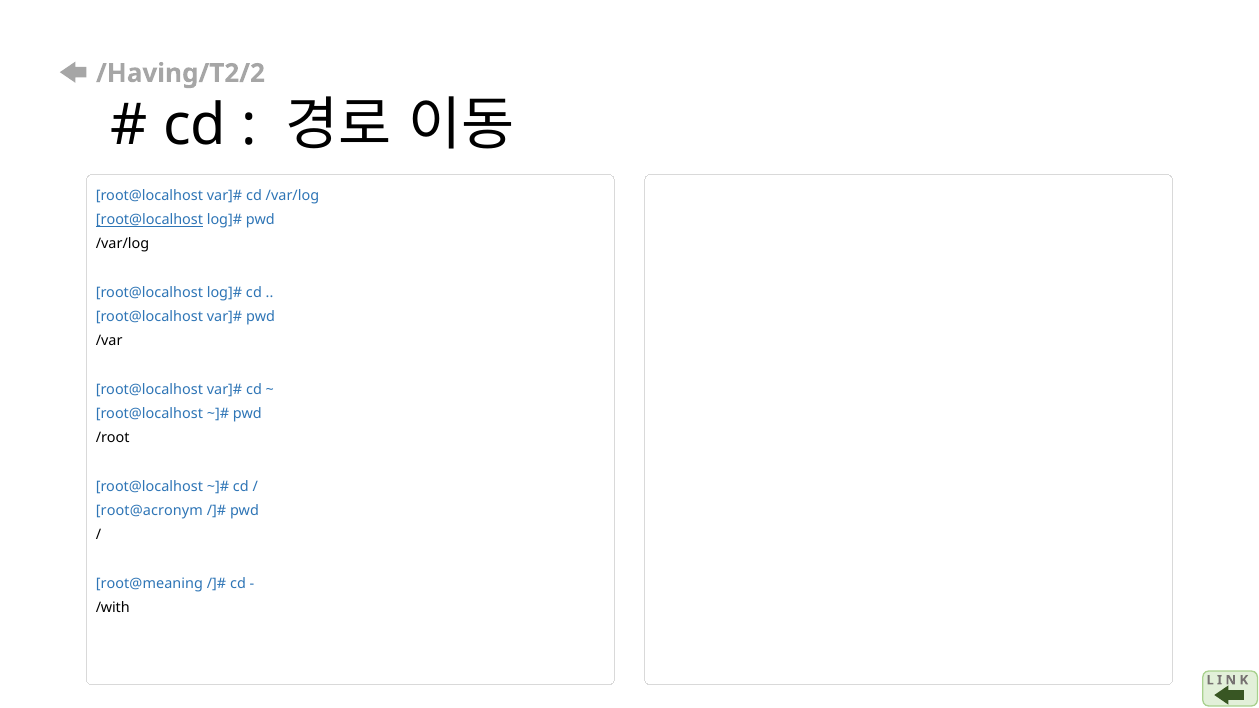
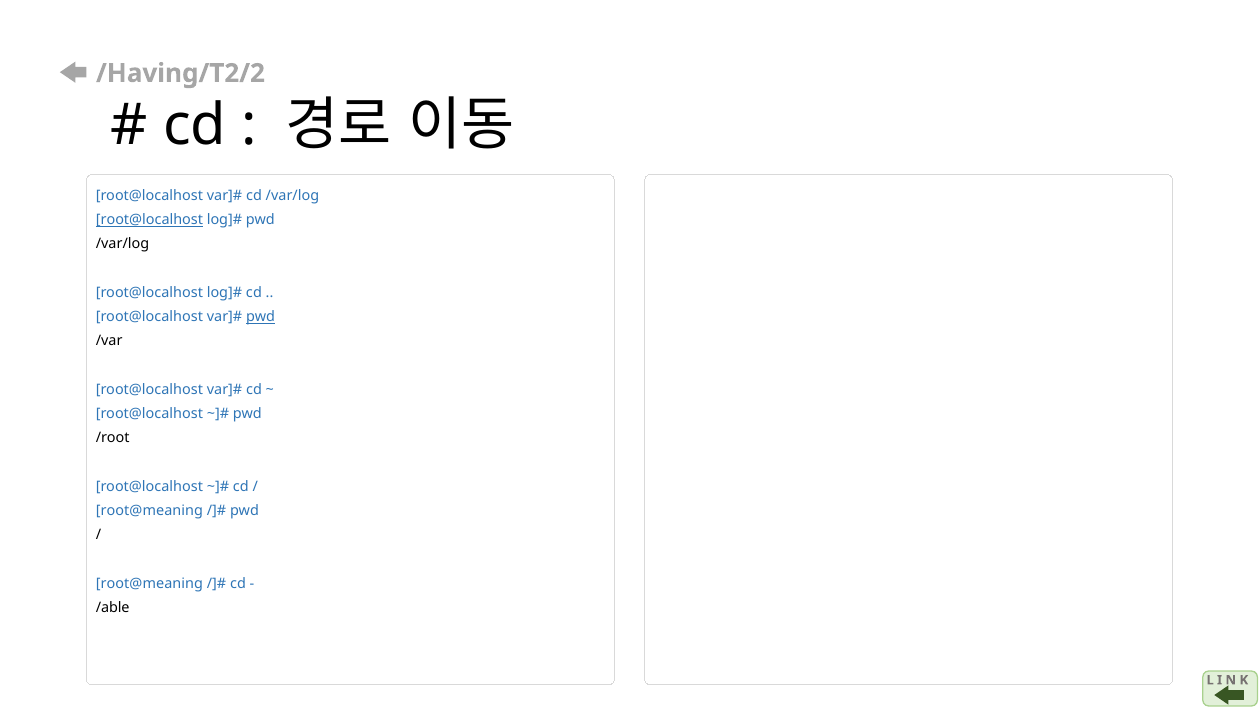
pwd underline: none -> present (261, 317)
root@acronym: root@acronym -> root@meaning (149, 511)
/with: /with -> /able (113, 608)
